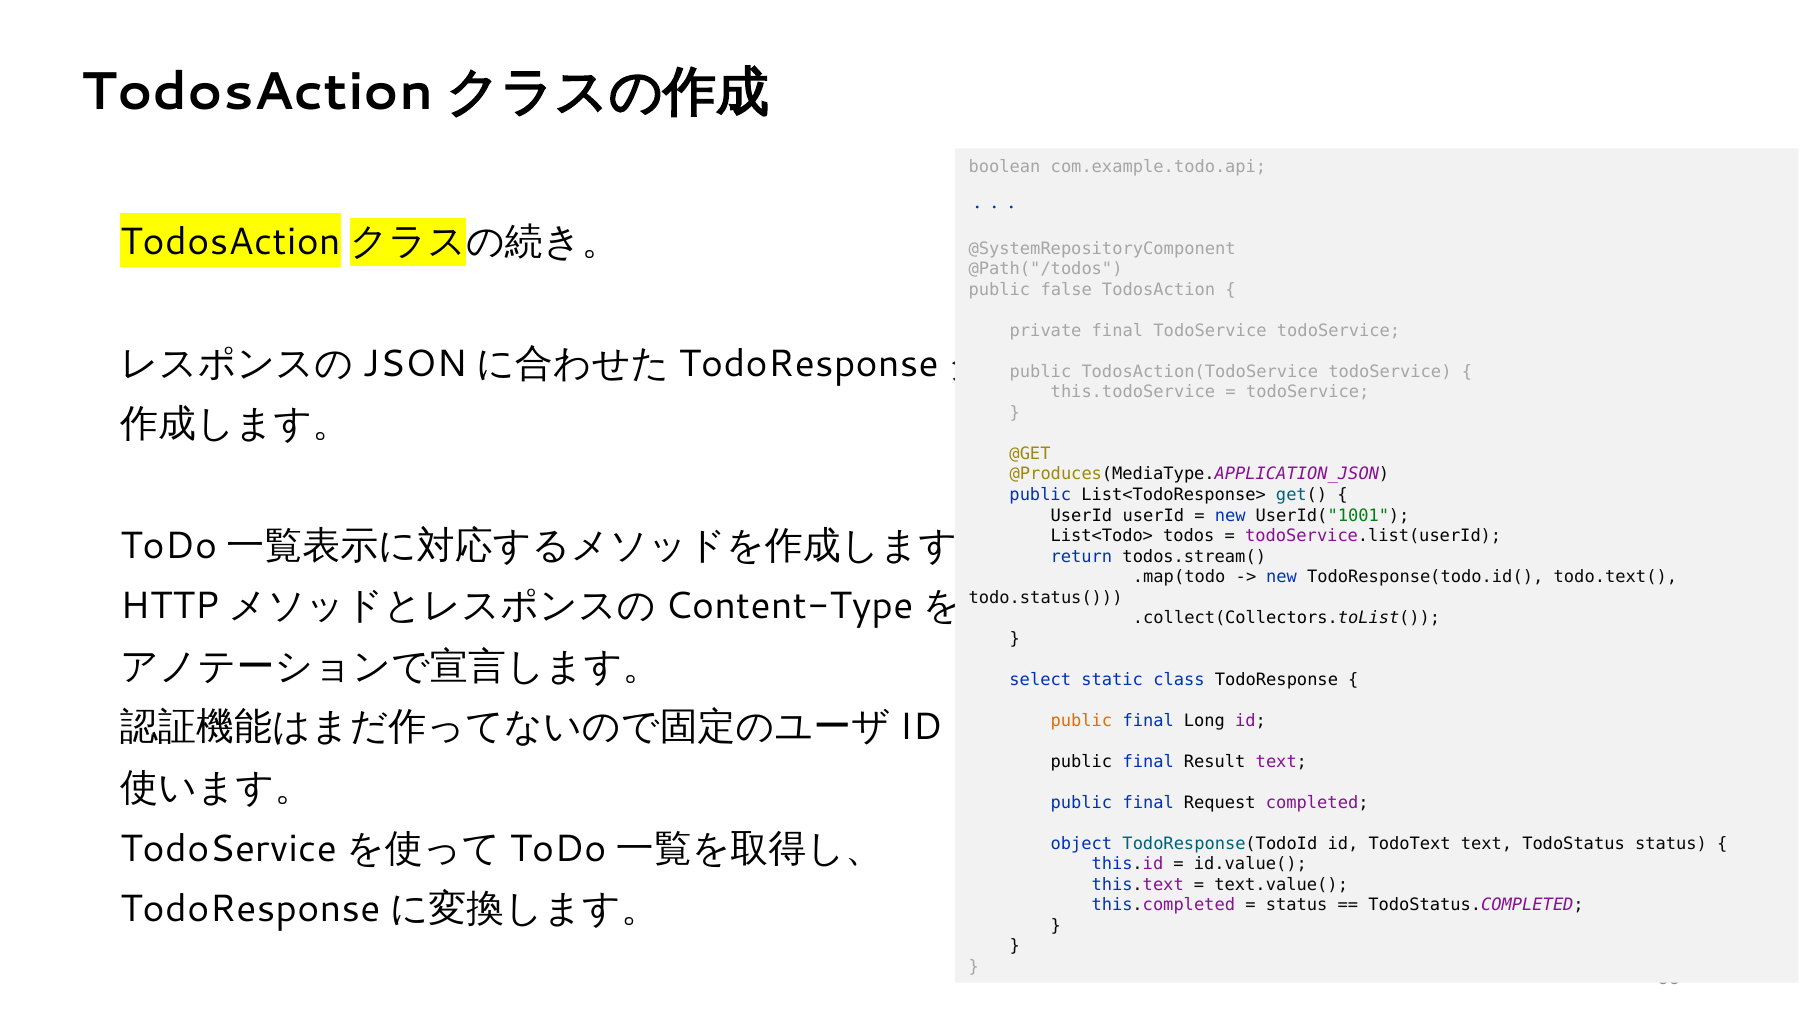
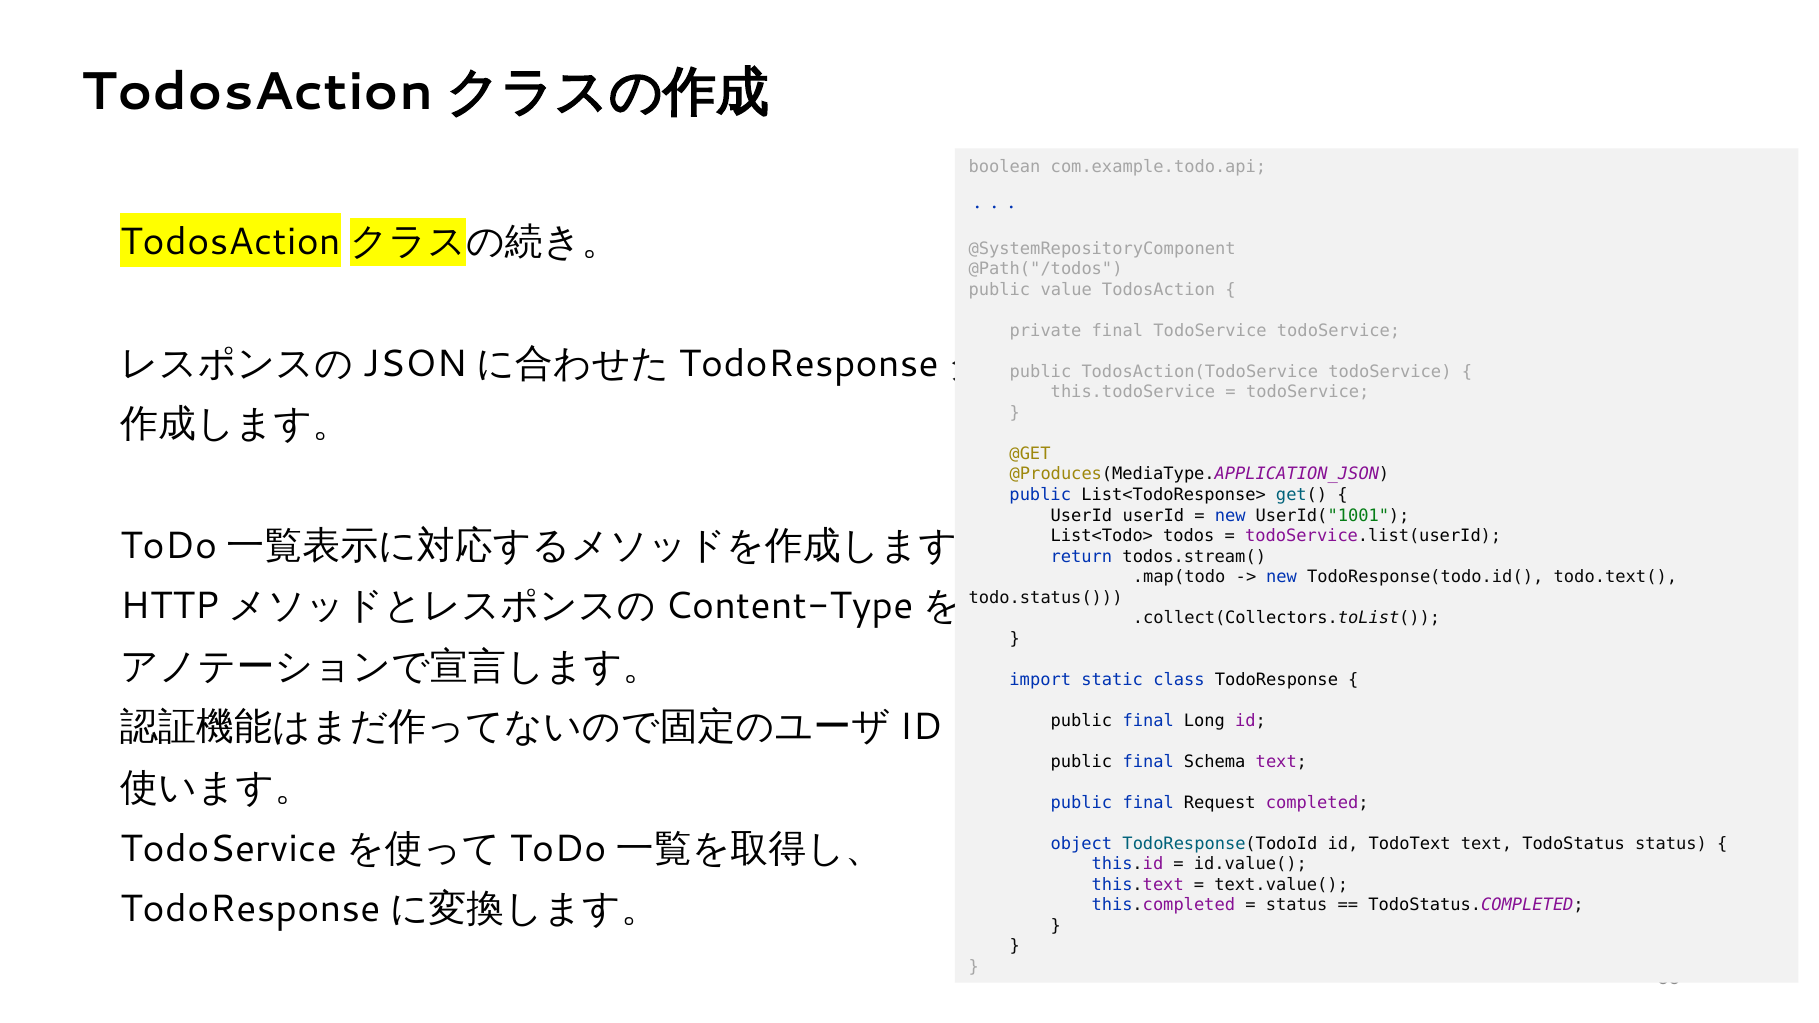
false: false -> value (1066, 290)
select: select -> import (1040, 680)
public colour: orange -> black (1081, 721)
Result: Result -> Schema (1215, 762)
